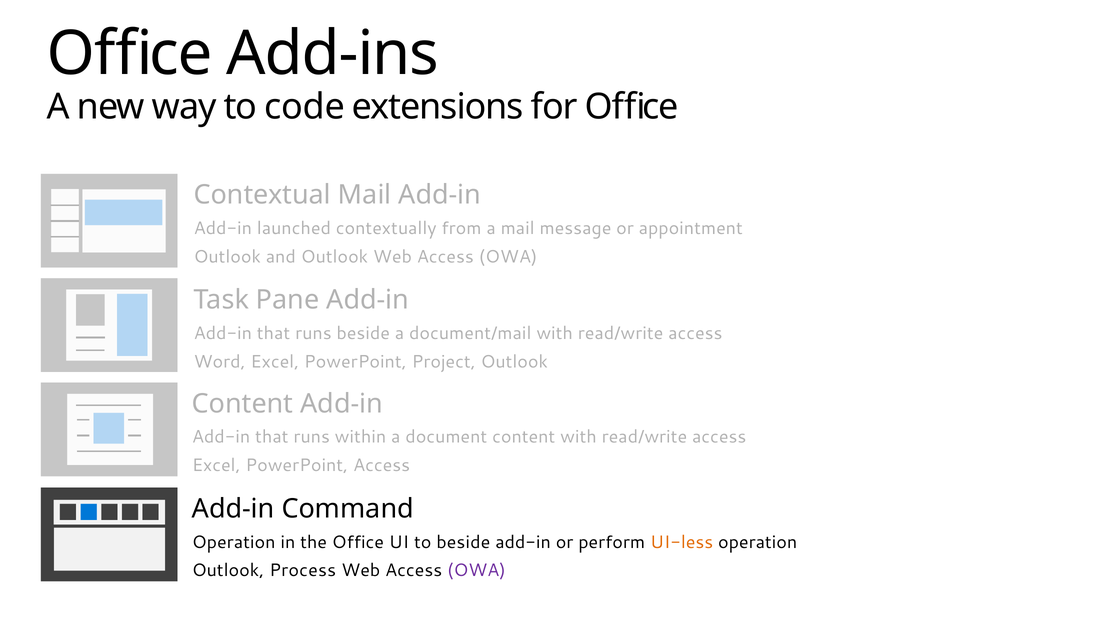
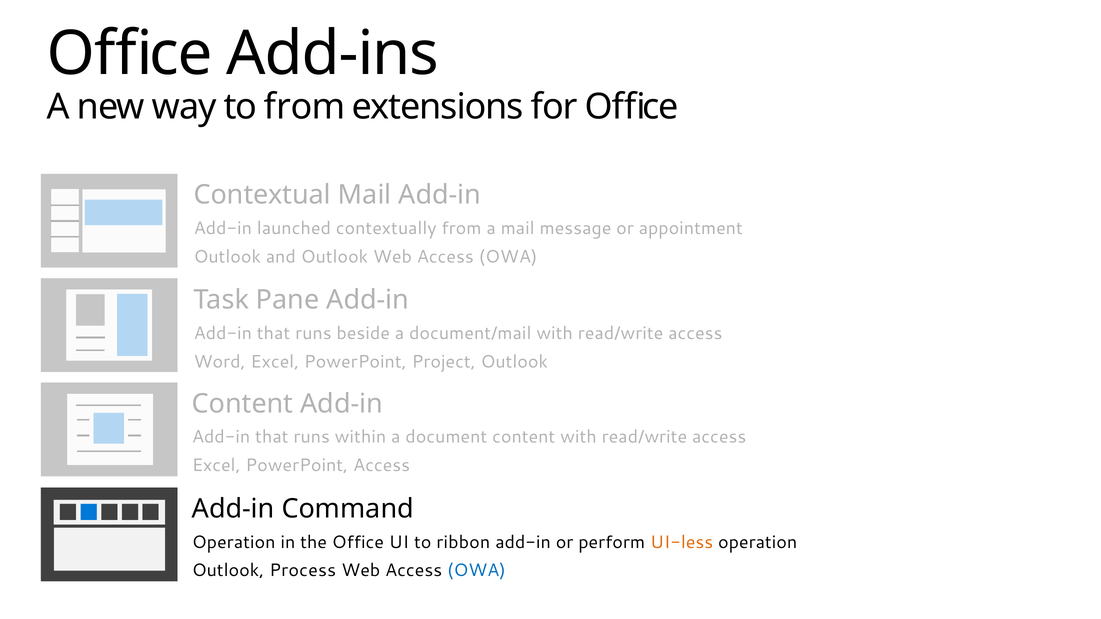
to code: code -> from (305, 107)
to beside: beside -> ribbon (463, 542)
OWA colour: purple -> blue (476, 571)
